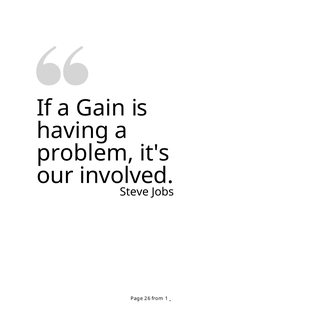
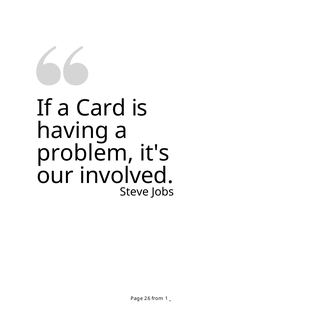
Gain: Gain -> Card (101, 108)
